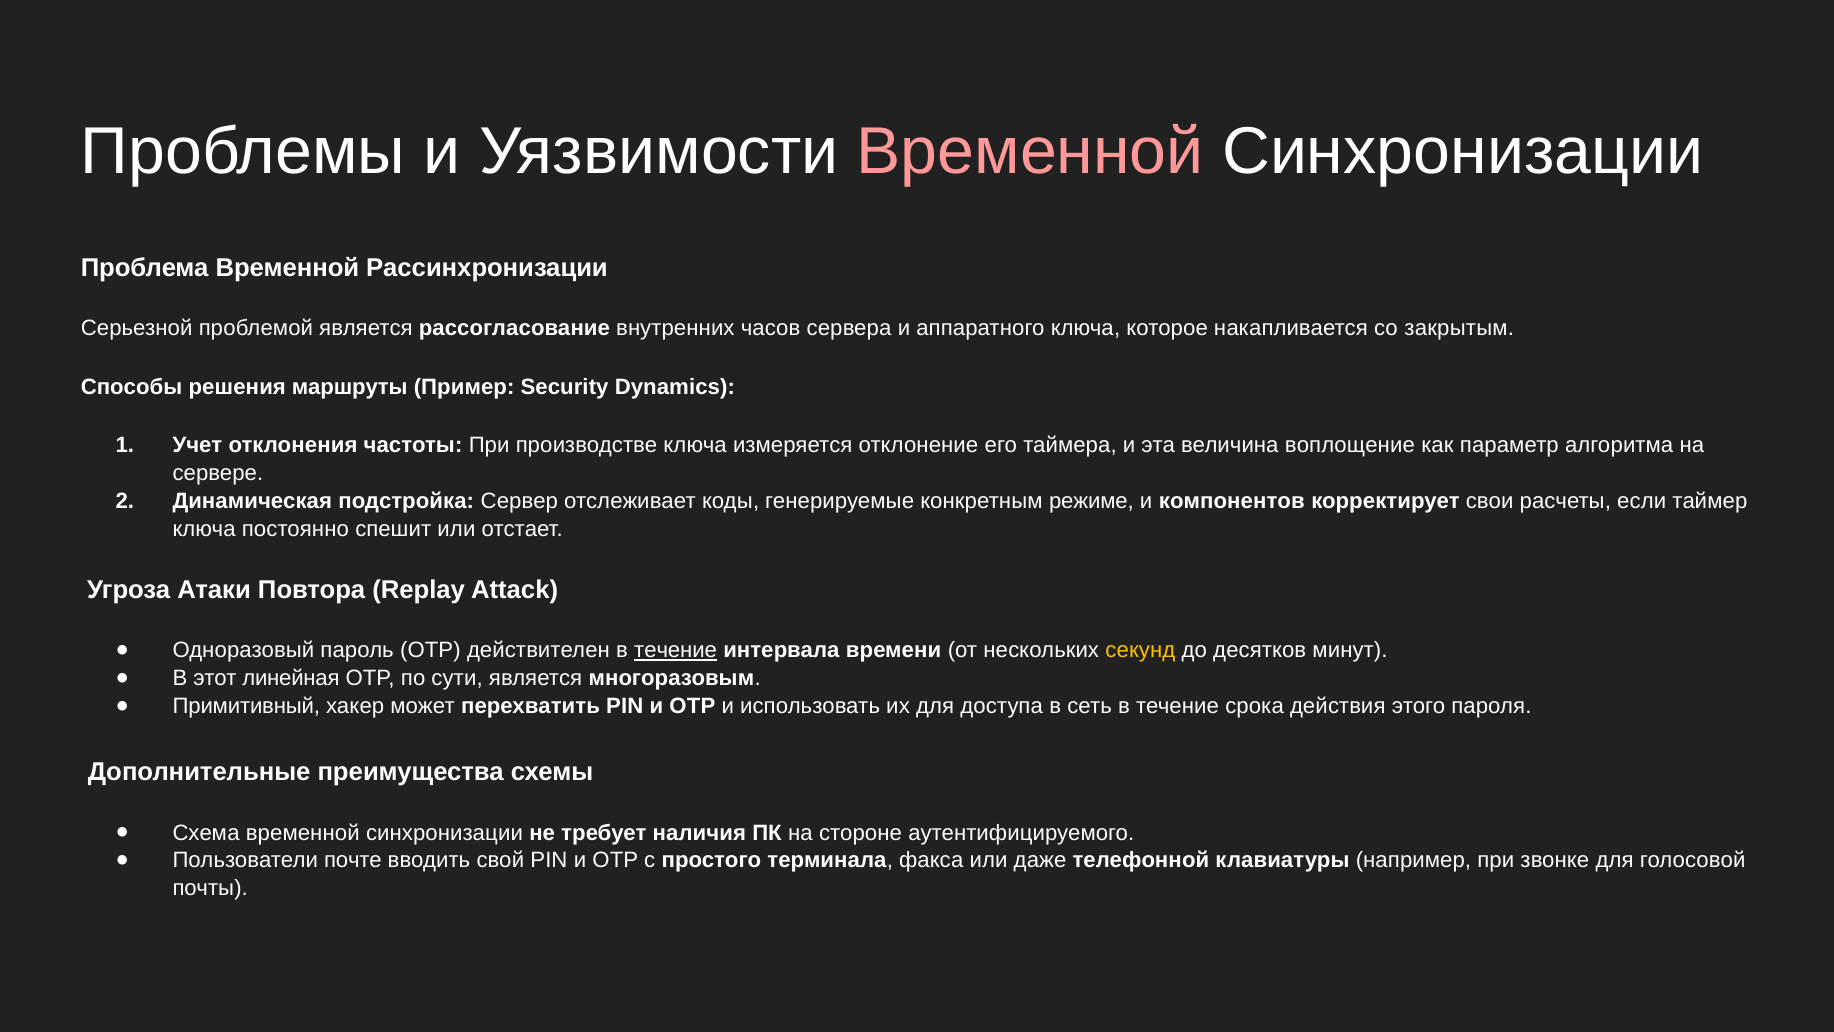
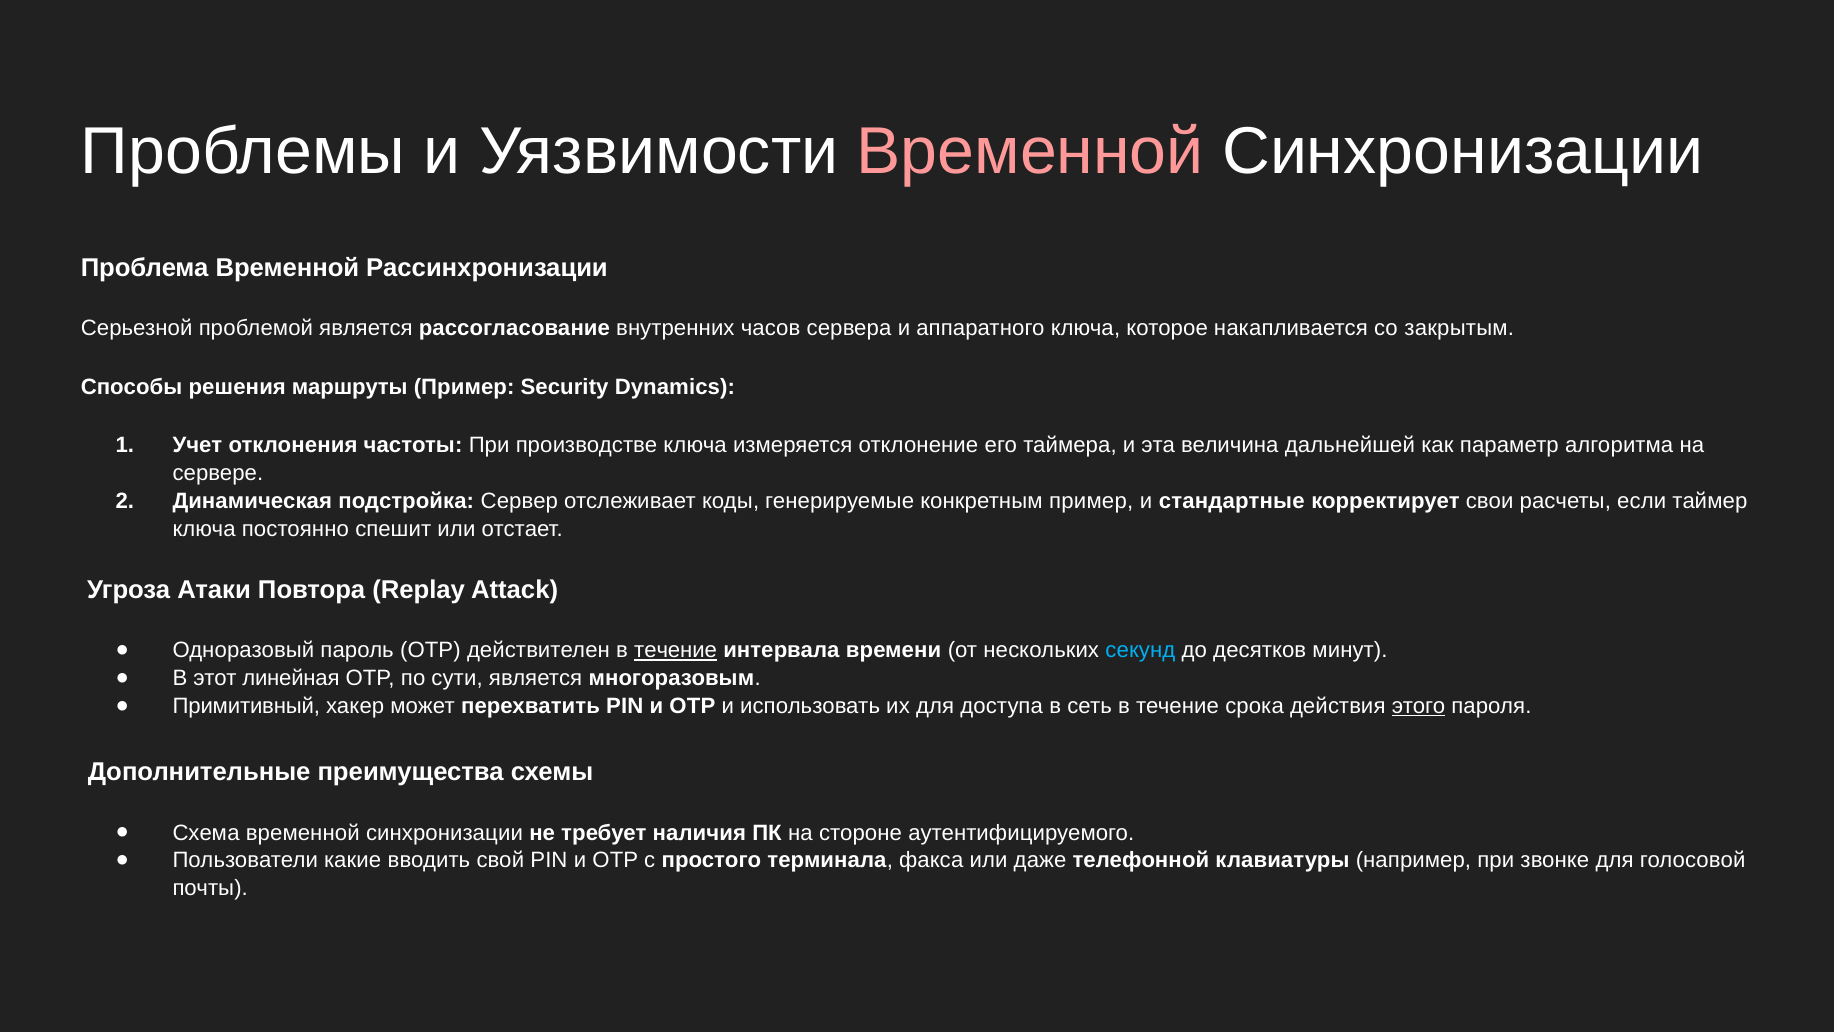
воплощение: воплощение -> дальнейшей (1350, 445)
конкретным режиме: режиме -> пример (1091, 501)
компонентов: компонентов -> стандартные (1232, 501)
секунд colour: yellow -> light blue (1140, 650)
этого underline: none -> present (1419, 706)
почте: почте -> какие (353, 860)
